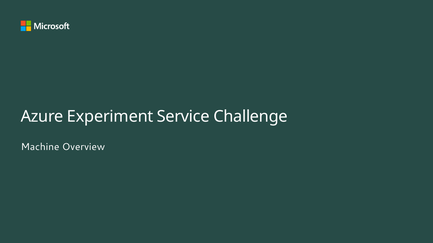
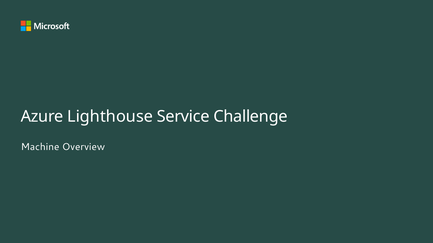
Experiment: Experiment -> Lighthouse (110, 117)
